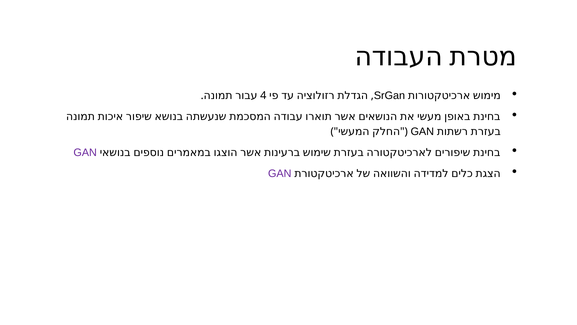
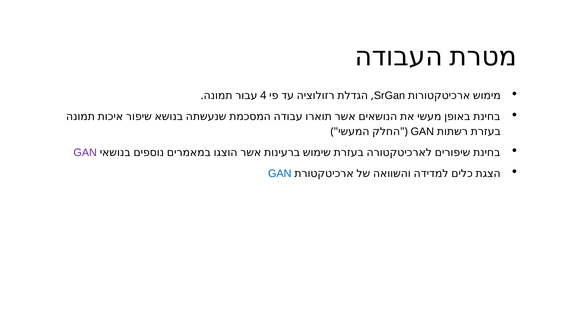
GAN colour: purple -> blue (280, 173)
